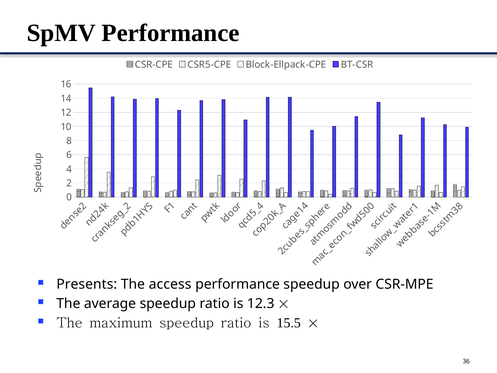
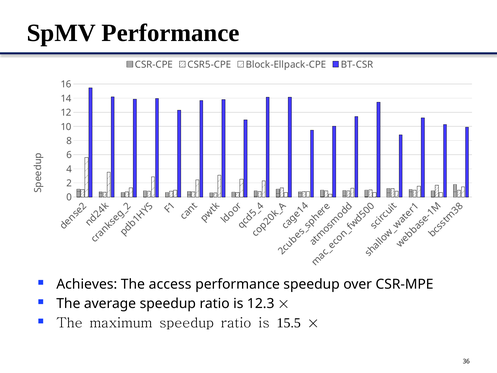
Presents: Presents -> Achieves (87, 284)
